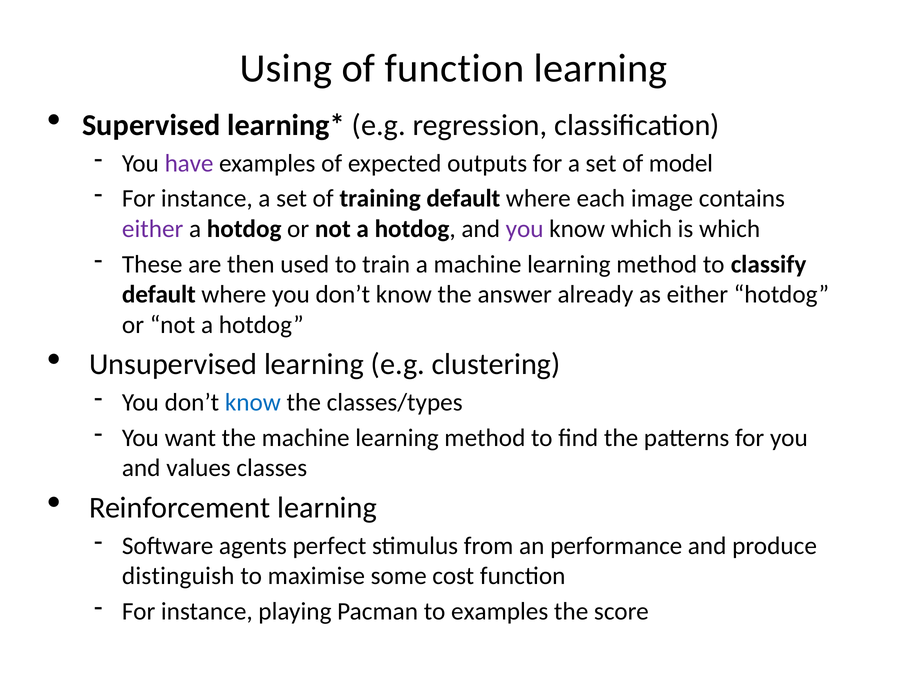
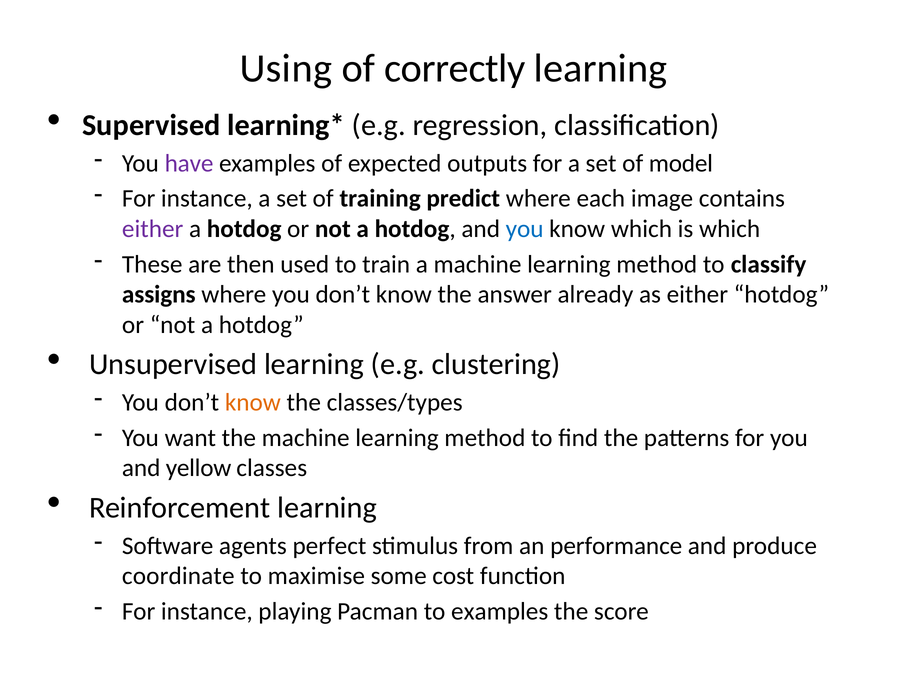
of function: function -> correctly (455, 68)
training default: default -> predict (463, 199)
you colour: purple -> blue (525, 229)
default: default -> assigns (159, 295)
know colour: blue -> orange (253, 402)
values: values -> yellow (199, 468)
distinguish: distinguish -> coordinate (178, 576)
